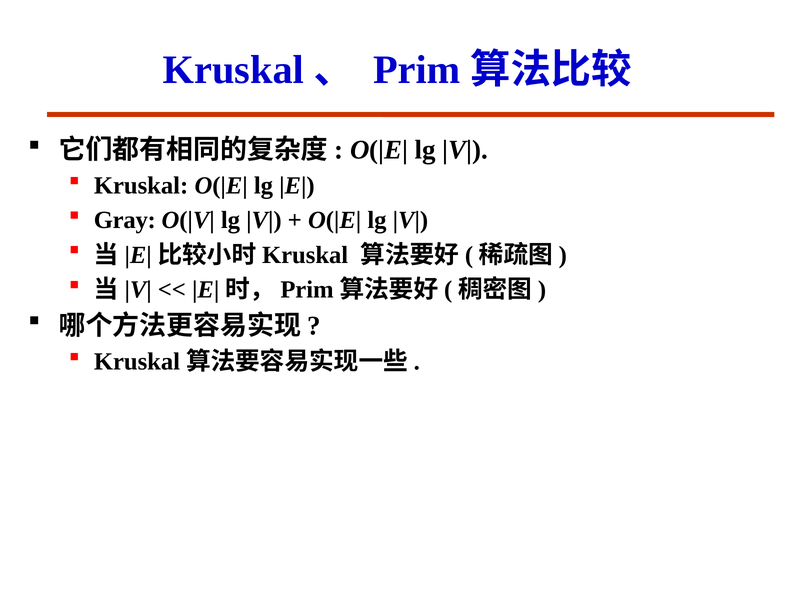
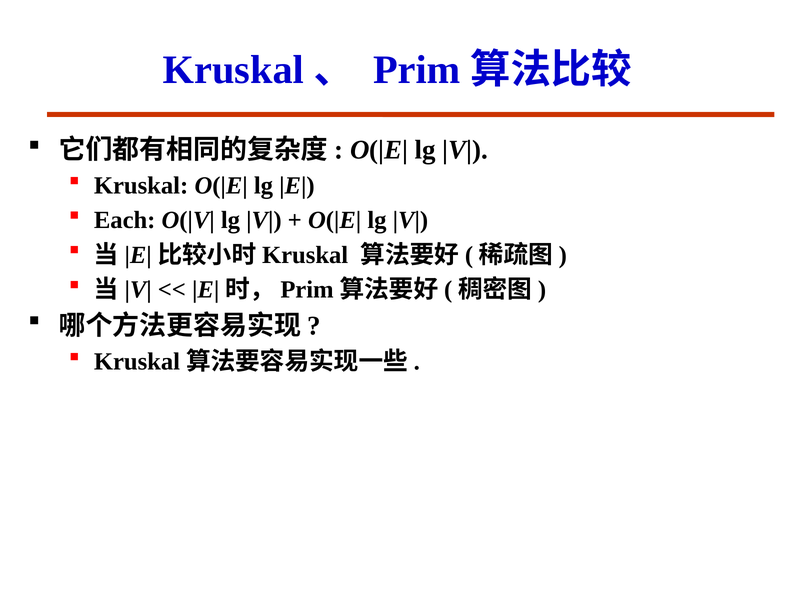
Gray: Gray -> Each (125, 220)
